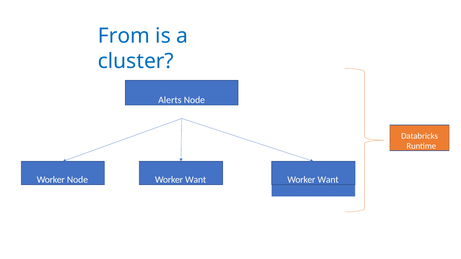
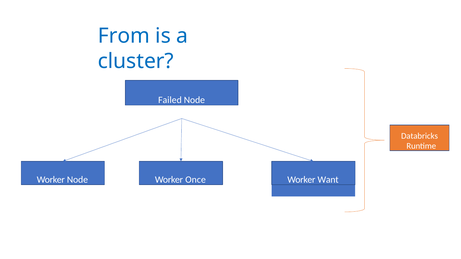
Alerts: Alerts -> Failed (170, 100)
Node Worker Want: Want -> Once (196, 180)
